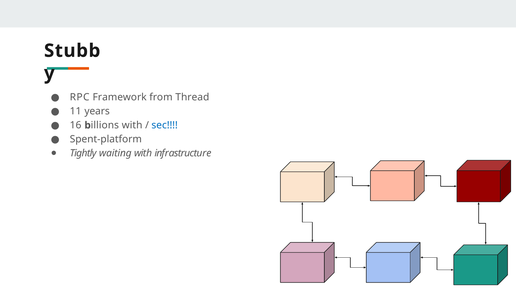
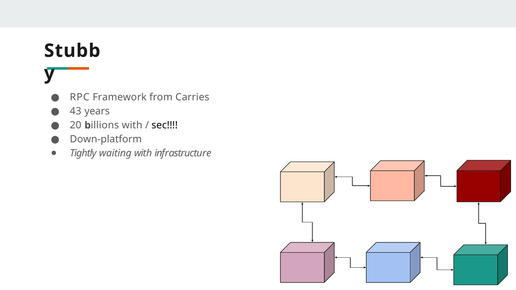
Thread: Thread -> Carries (192, 97)
11: 11 -> 43 (76, 111)
16: 16 -> 20 (76, 125)
sec colour: blue -> black (165, 125)
Spent-platform: Spent-platform -> Down-platform (106, 139)
